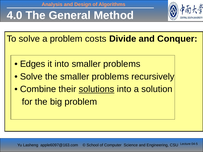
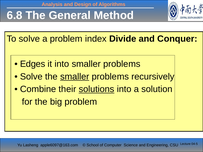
4.0: 4.0 -> 6.8 (15, 15)
costs: costs -> index (96, 39)
smaller underline: none -> present (75, 77)
